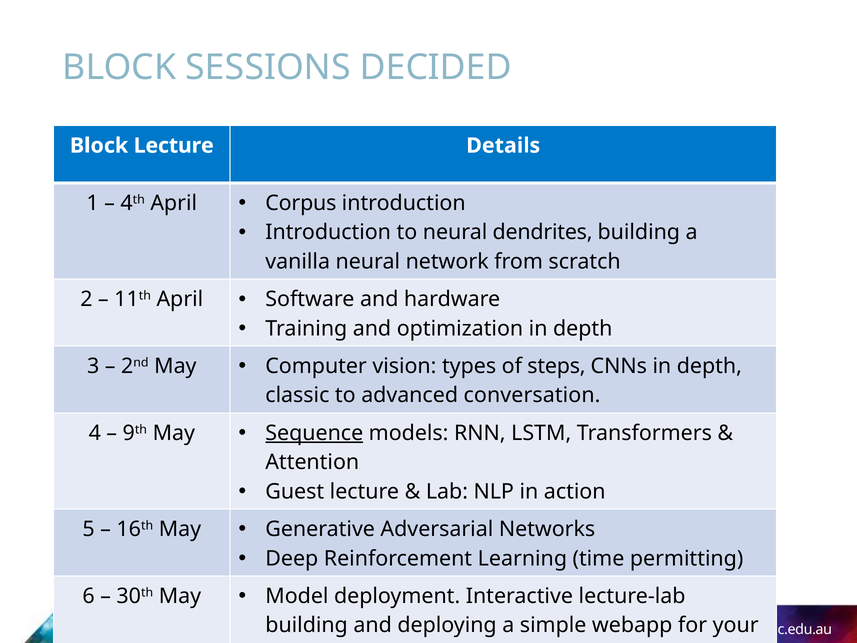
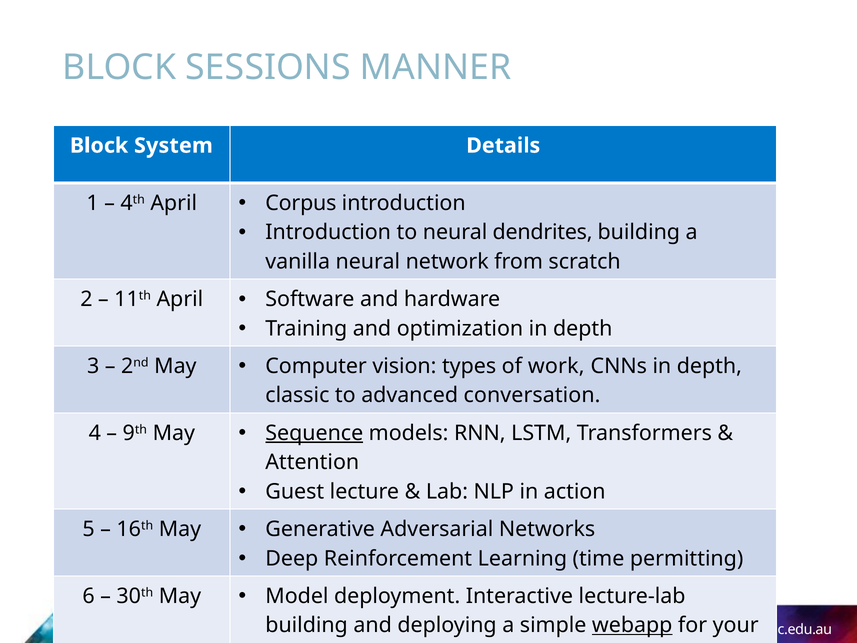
DECIDED: DECIDED -> MANNER (436, 68)
Block Lecture: Lecture -> System (173, 146)
steps: steps -> work (556, 366)
webapp underline: none -> present (632, 625)
